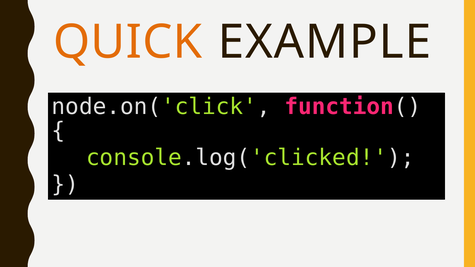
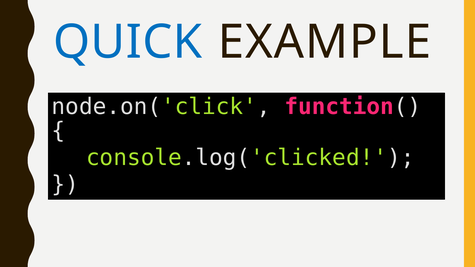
QUICK colour: orange -> blue (128, 42)
